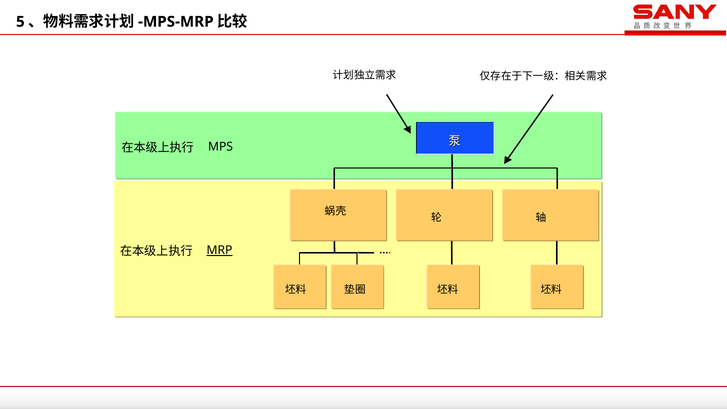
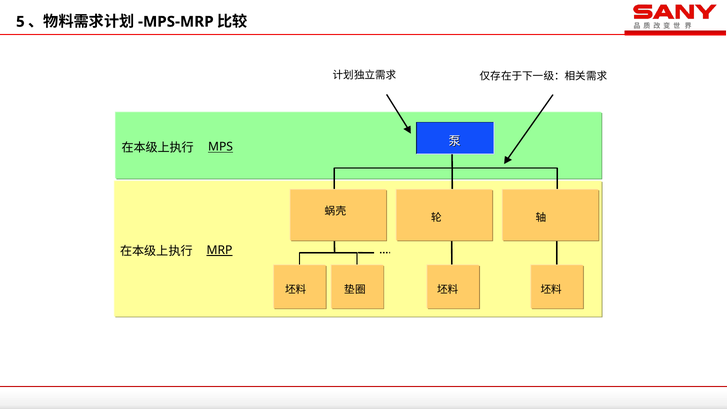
MPS underline: none -> present (221, 147)
